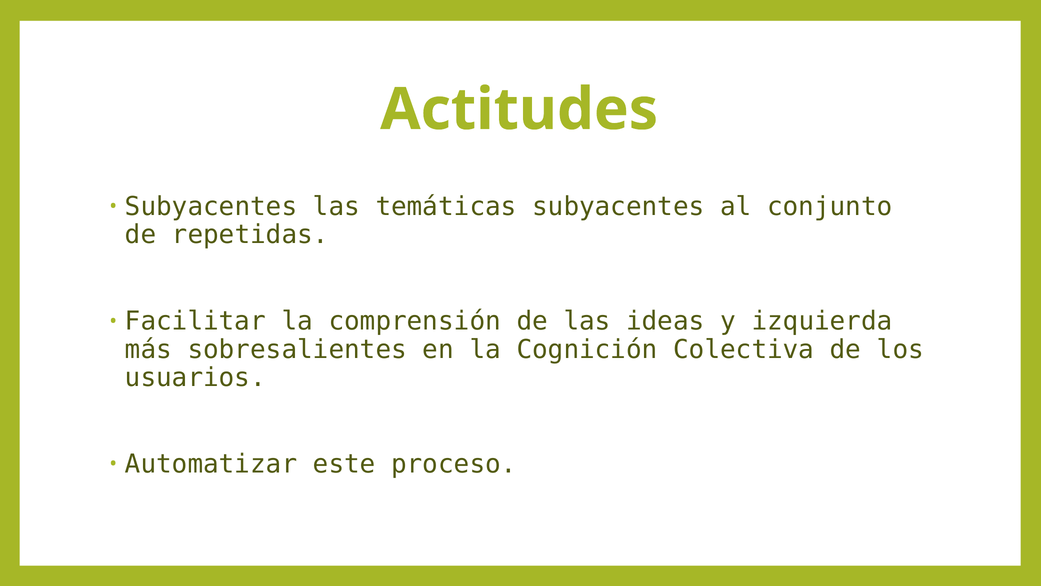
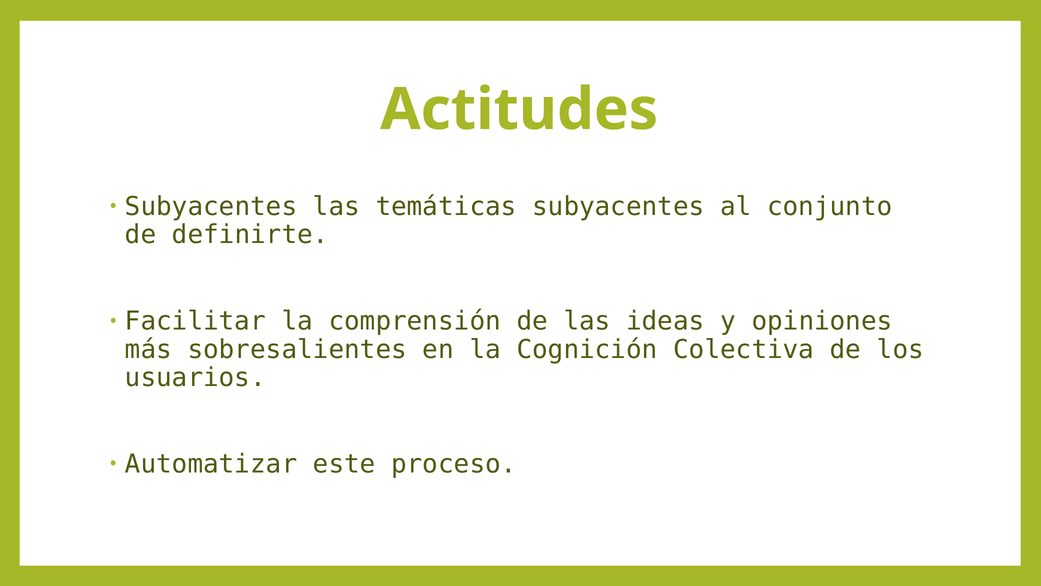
repetidas: repetidas -> definirte (250, 235)
izquierda: izquierda -> opiniones (822, 321)
